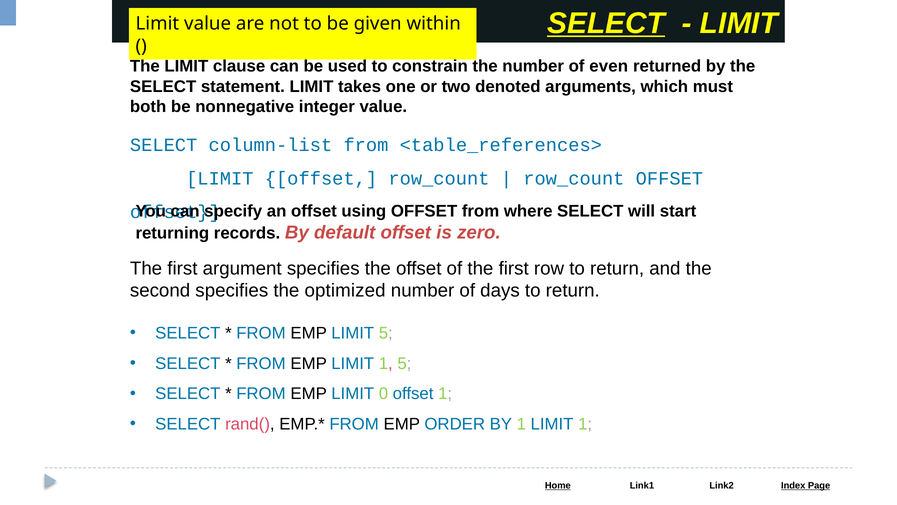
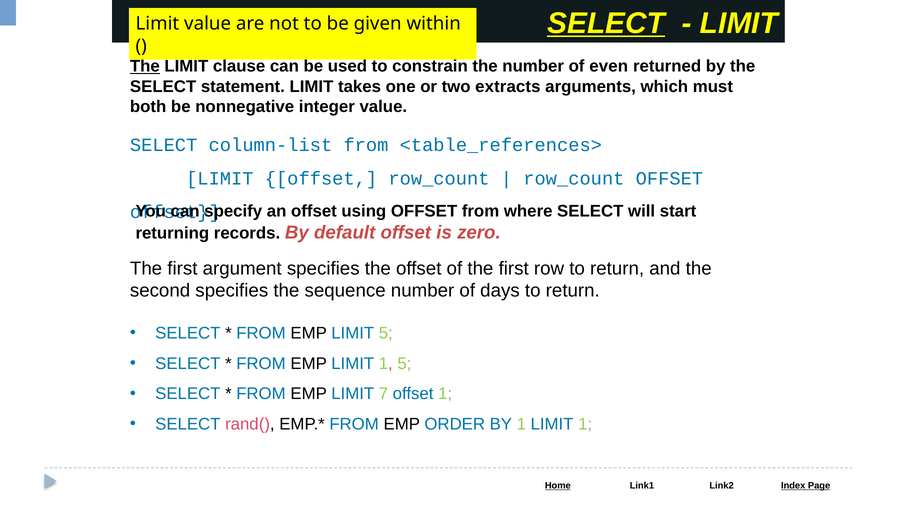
The underline: none -> present (145, 66)
denoted: denoted -> extracts (508, 86)
optimized: optimized -> sequence (345, 291)
0: 0 -> 7 (383, 394)
